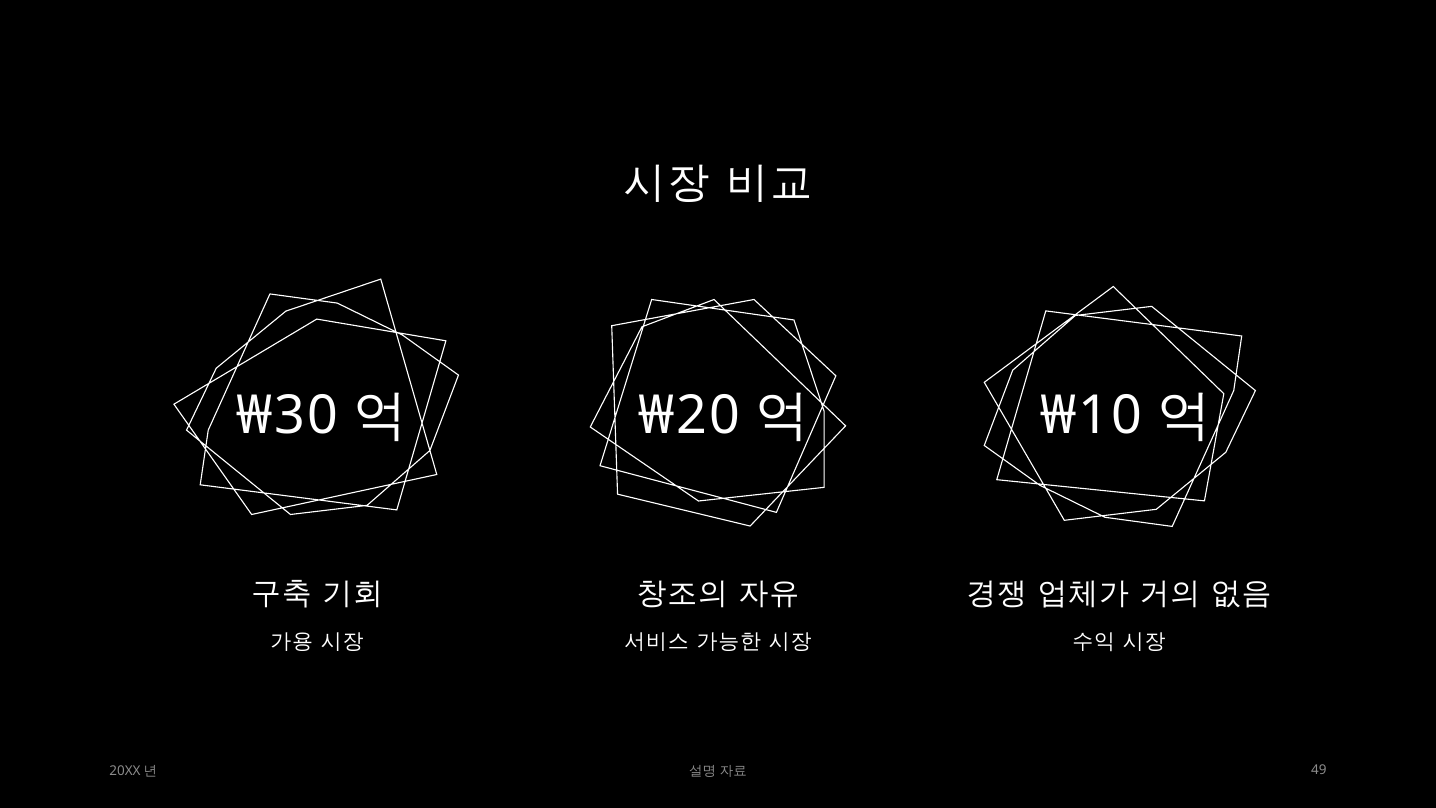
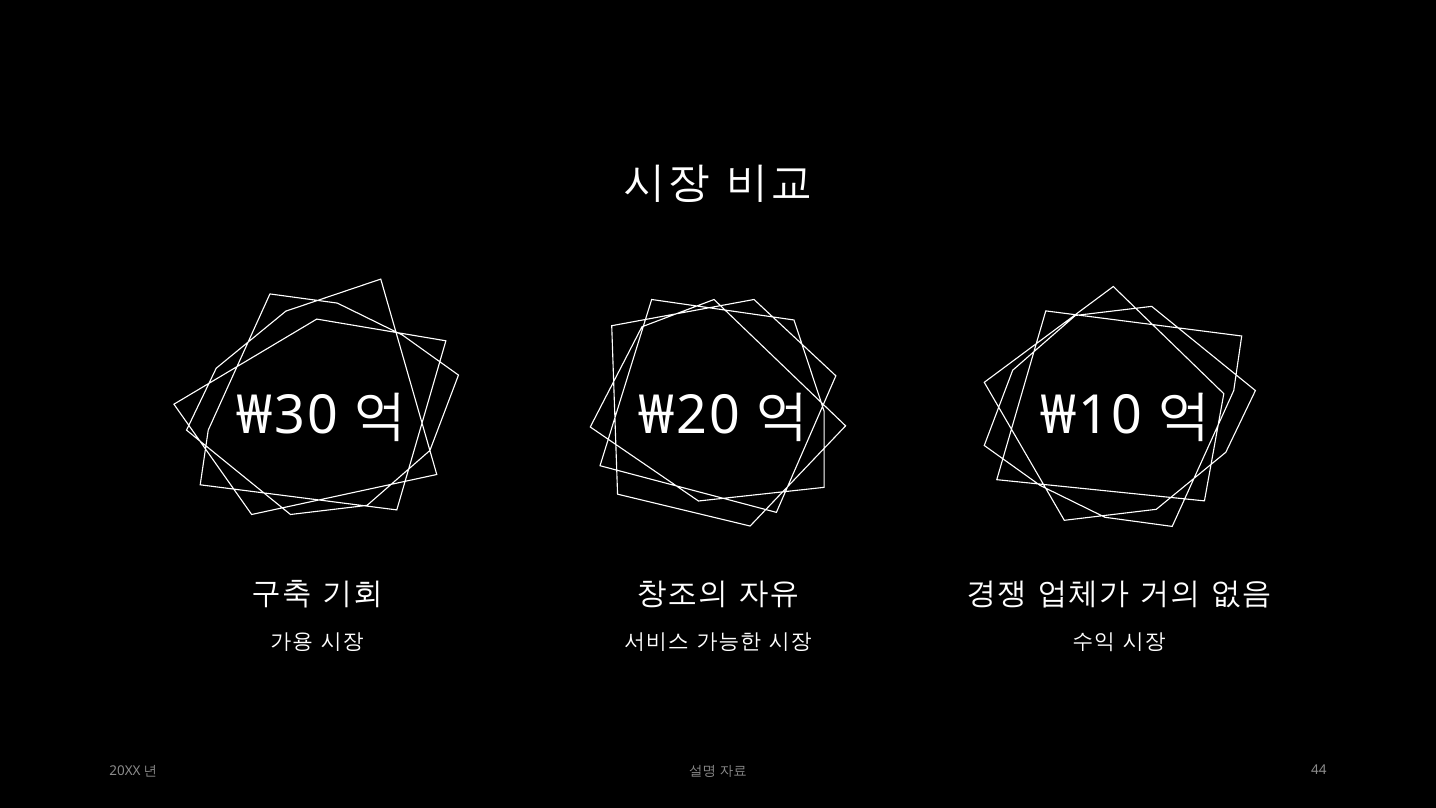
49: 49 -> 44 (1319, 770)
